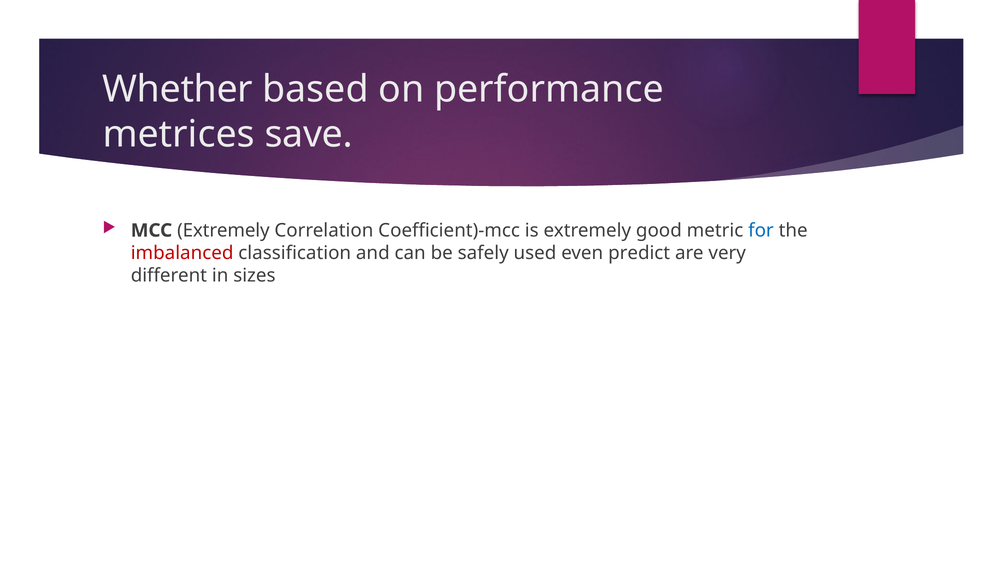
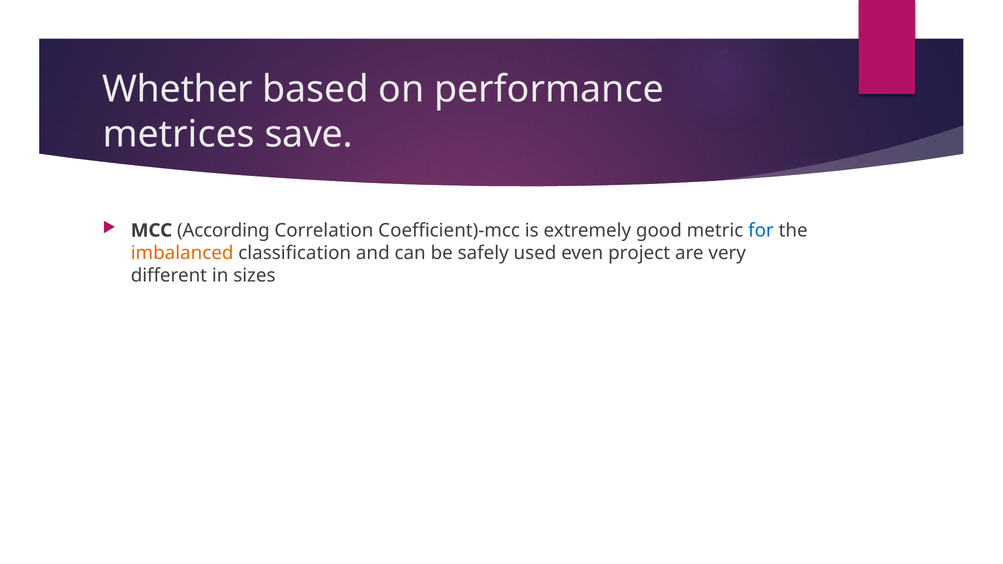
MCC Extremely: Extremely -> According (223, 231)
imbalanced colour: red -> orange (182, 253)
predict: predict -> project (639, 253)
